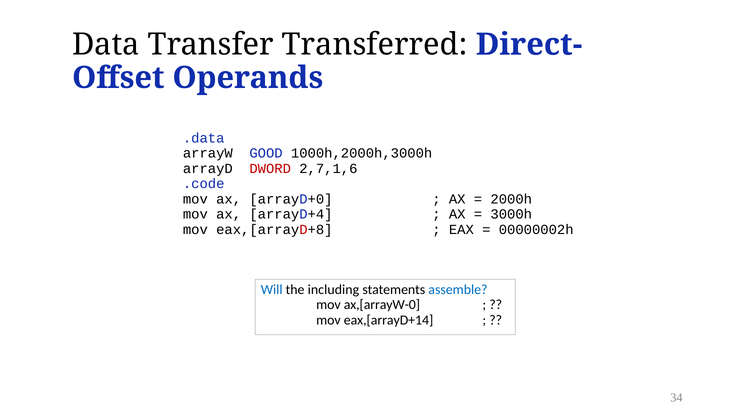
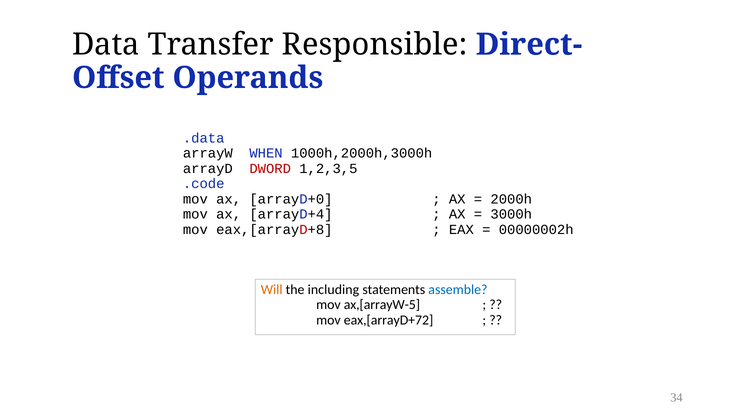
Transferred: Transferred -> Responsible (375, 45)
GOOD: GOOD -> WHEN (266, 153)
2,7,1,6: 2,7,1,6 -> 1,2,3,5 (328, 168)
Will colour: blue -> orange (272, 289)
ax,[arrayW-0: ax,[arrayW-0 -> ax,[arrayW-5 (382, 305)
eax,[arrayD+14: eax,[arrayD+14 -> eax,[arrayD+72 (389, 320)
